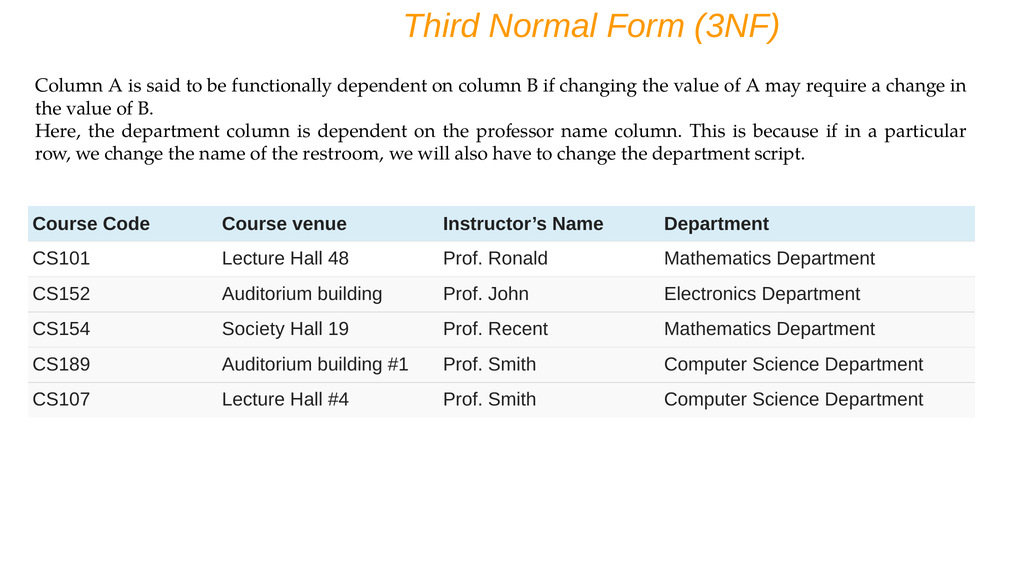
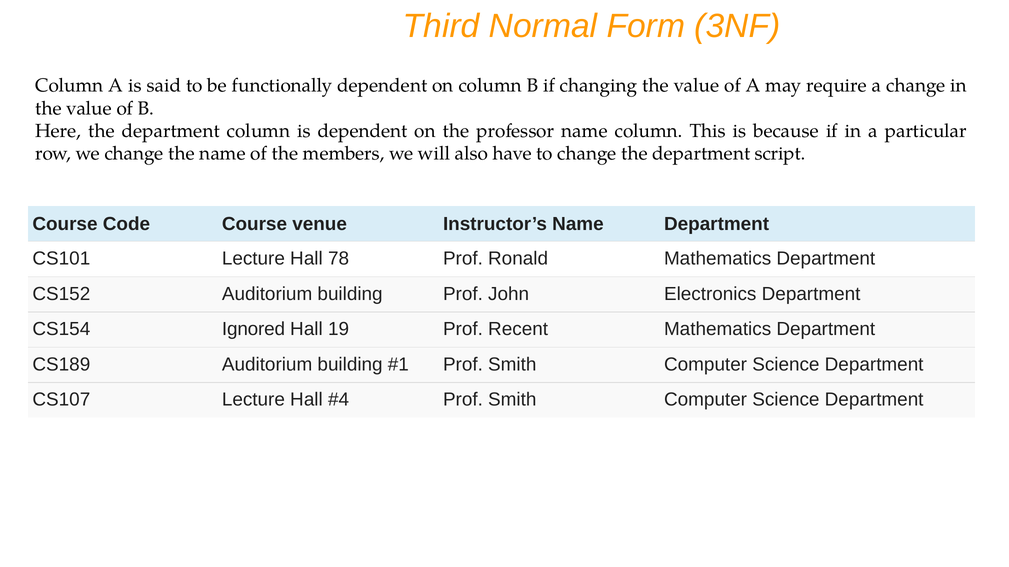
restroom: restroom -> members (344, 154)
48: 48 -> 78 (339, 259)
Society: Society -> Ignored (254, 329)
